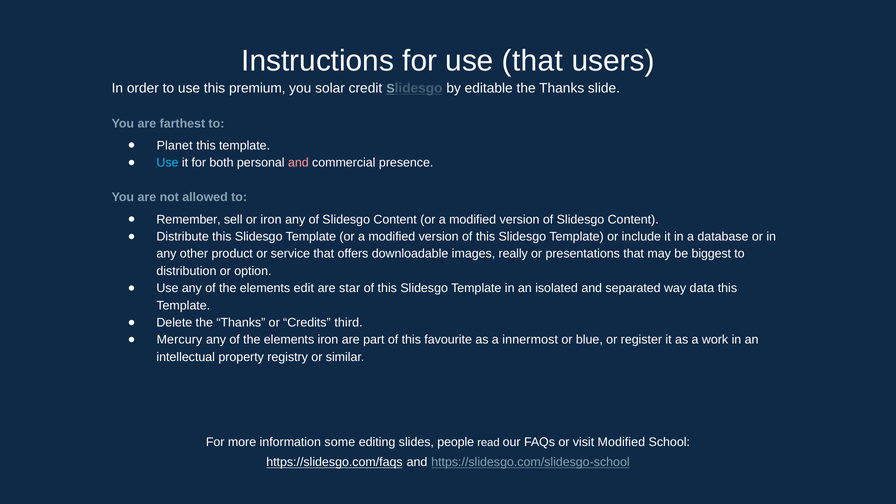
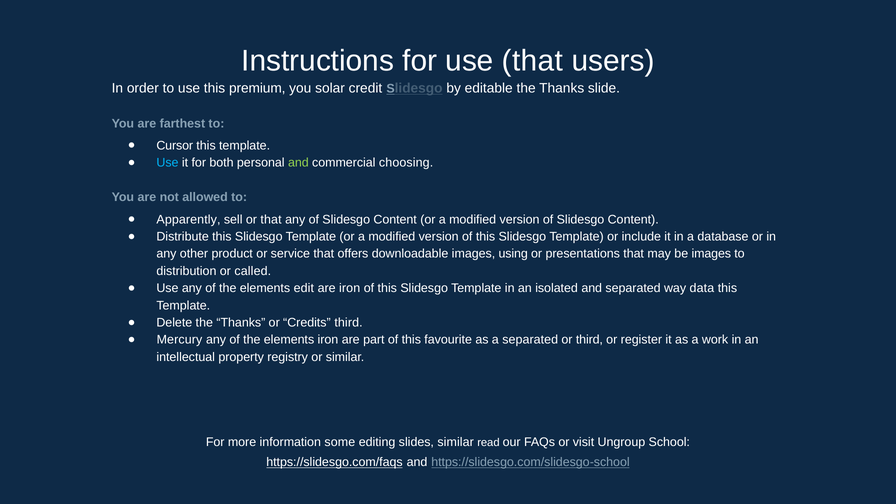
Planet: Planet -> Cursor (175, 146)
and colour: pink -> light green (298, 163)
presence: presence -> choosing (406, 163)
Remember: Remember -> Apparently (188, 220)
or iron: iron -> that (271, 220)
really: really -> using (513, 254)
be biggest: biggest -> images (711, 254)
option: option -> called (253, 271)
are star: star -> iron (350, 288)
a innermost: innermost -> separated (530, 340)
or blue: blue -> third (589, 340)
slides people: people -> similar (456, 442)
visit Modified: Modified -> Ungroup (621, 442)
